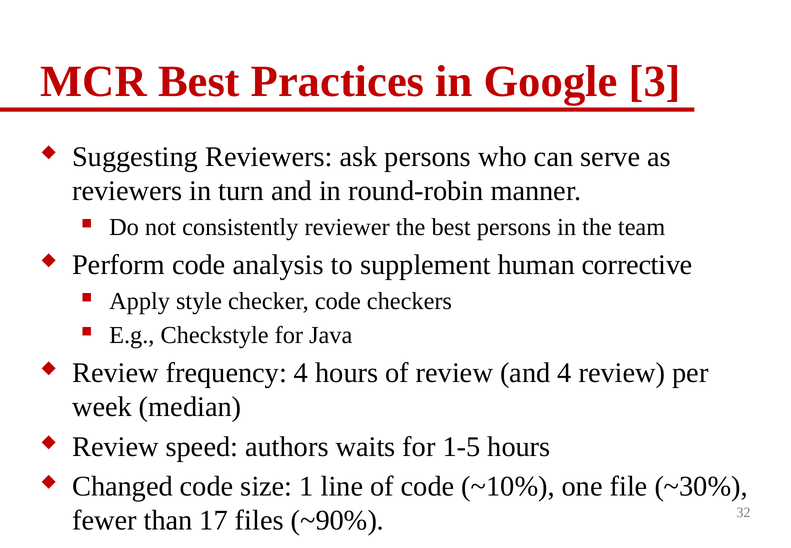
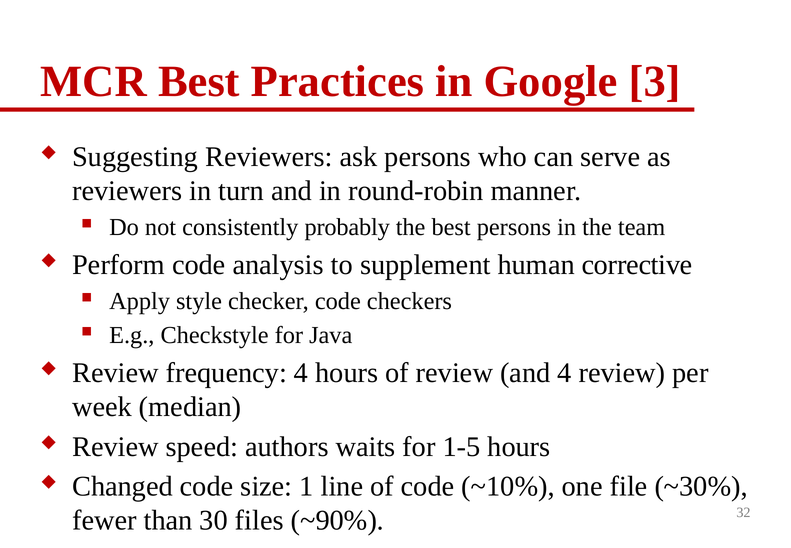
reviewer: reviewer -> probably (347, 227)
17: 17 -> 30 (214, 520)
